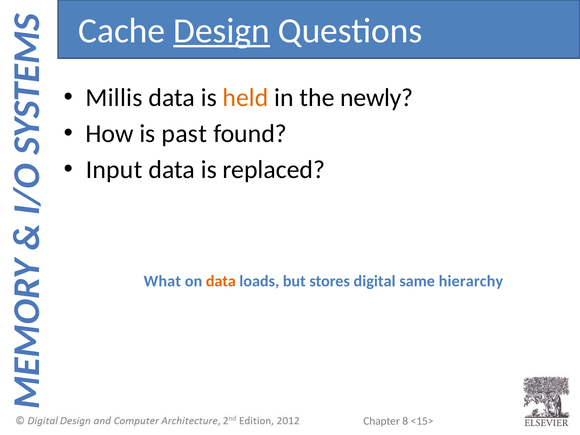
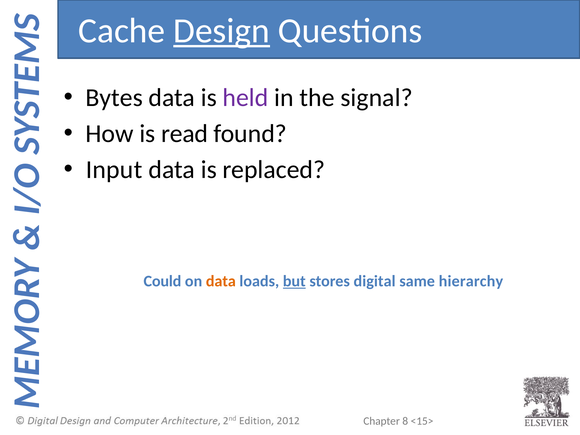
Millis: Millis -> Bytes (114, 98)
held colour: orange -> purple (246, 98)
newly: newly -> signal (377, 98)
past: past -> read (185, 134)
What: What -> Could (162, 281)
but underline: none -> present (294, 281)
